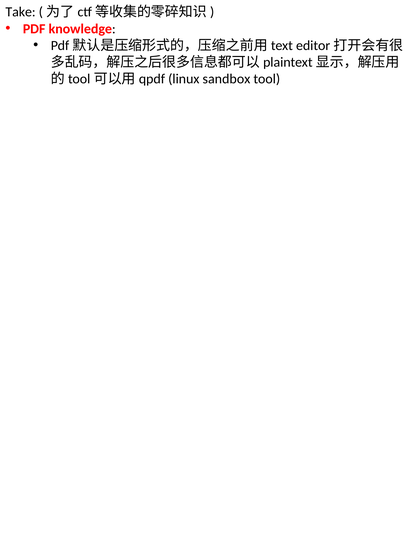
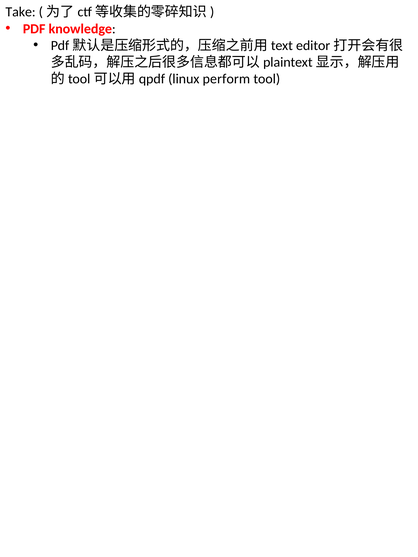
sandbox: sandbox -> perform (226, 79)
